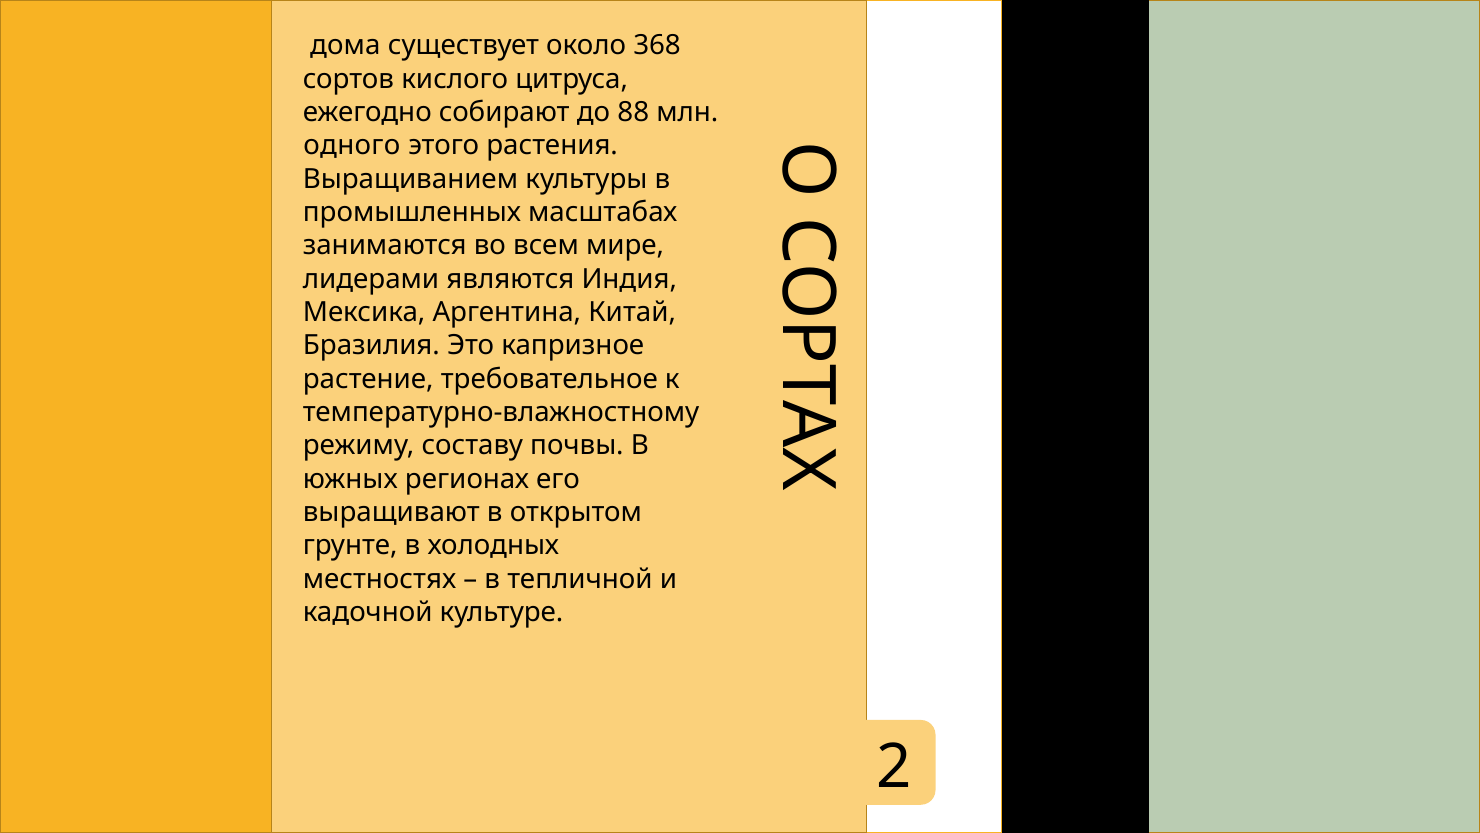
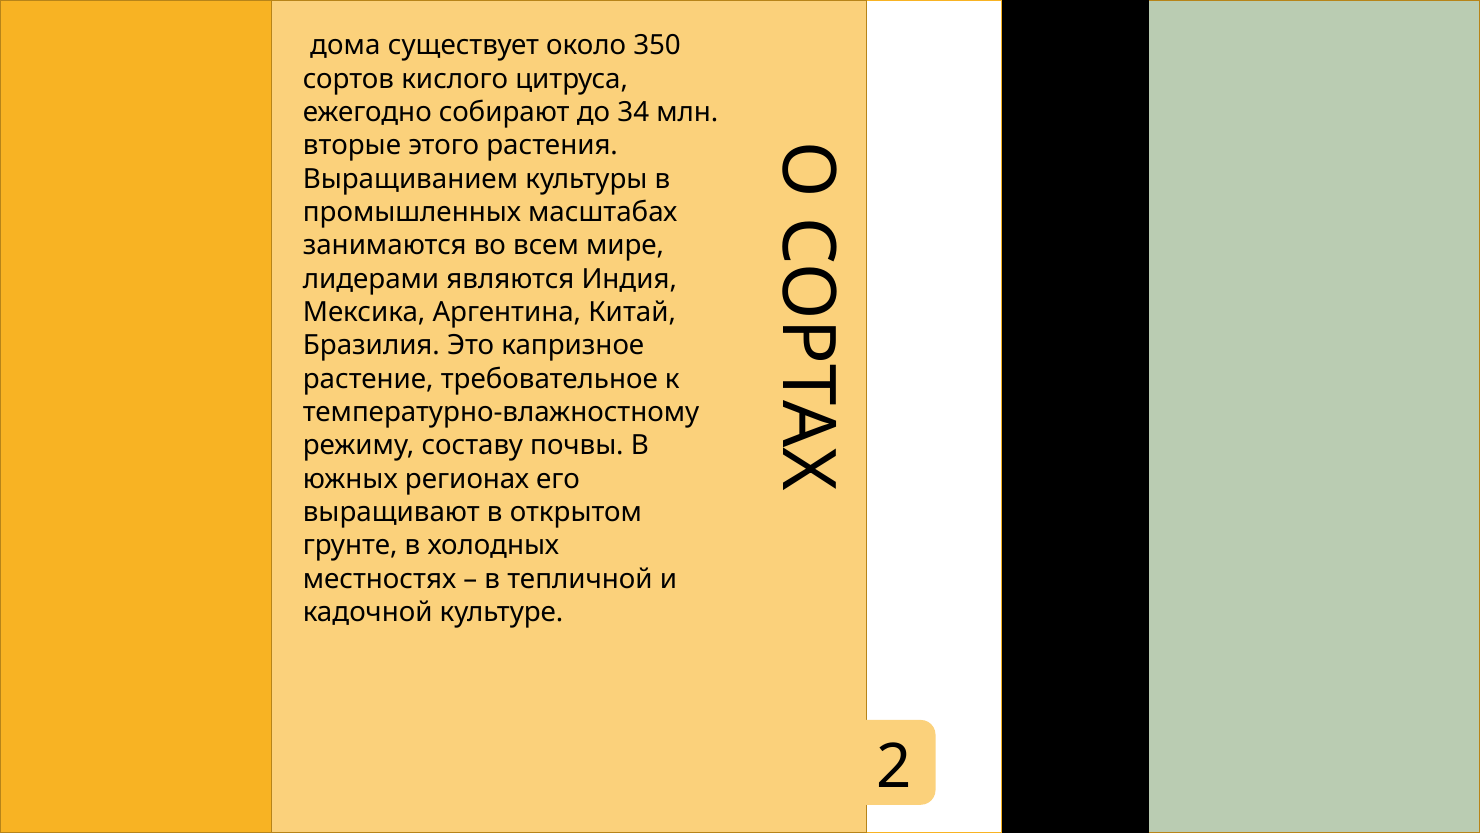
368: 368 -> 350 (657, 46)
88: 88 -> 34 (633, 112)
одного: одного -> вторые (352, 146)
